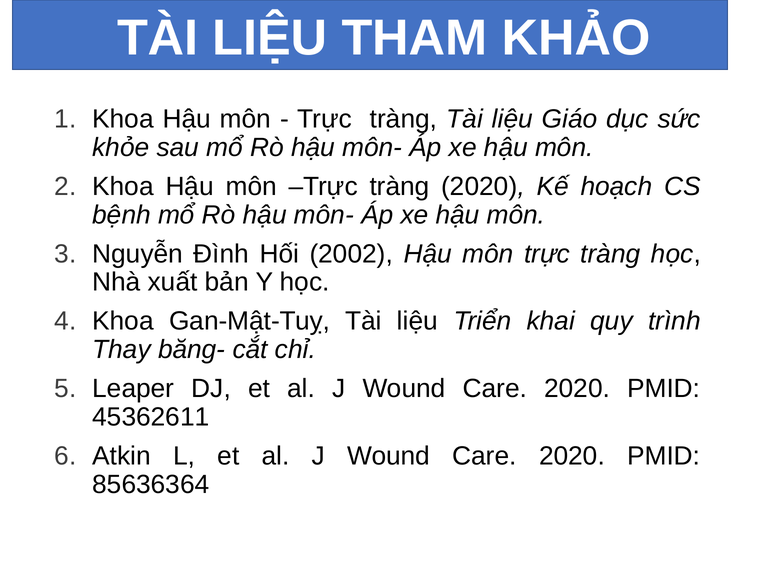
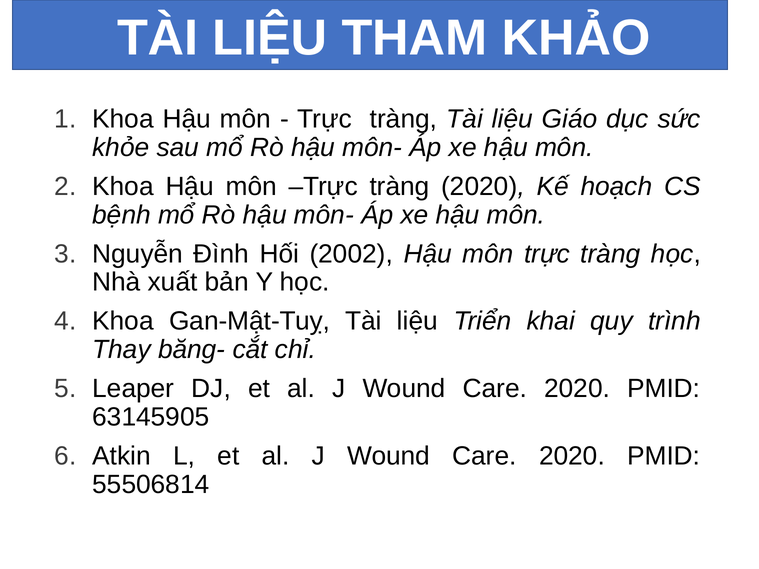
45362611: 45362611 -> 63145905 (151, 417)
85636364: 85636364 -> 55506814 (151, 485)
